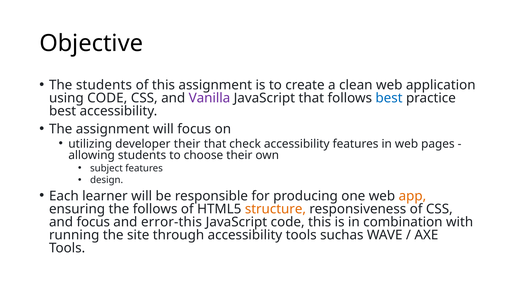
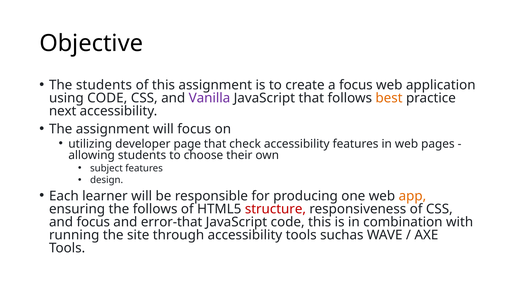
a clean: clean -> focus (356, 85)
best colour: blue -> orange (389, 98)
best: best -> next (63, 111)
developer their: their -> page (187, 144)
structure colour: orange -> red (275, 209)
error-this: error-this -> error-that (172, 222)
